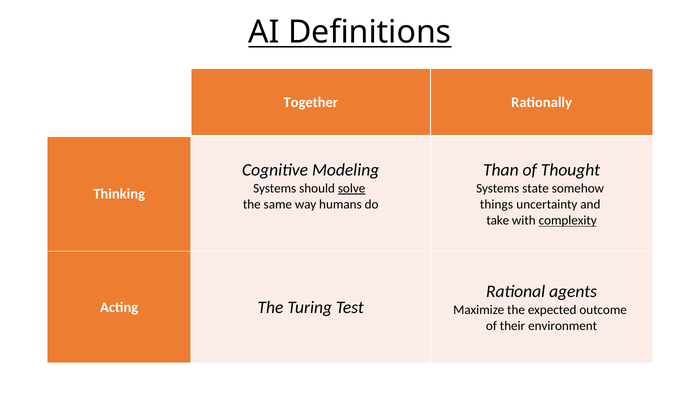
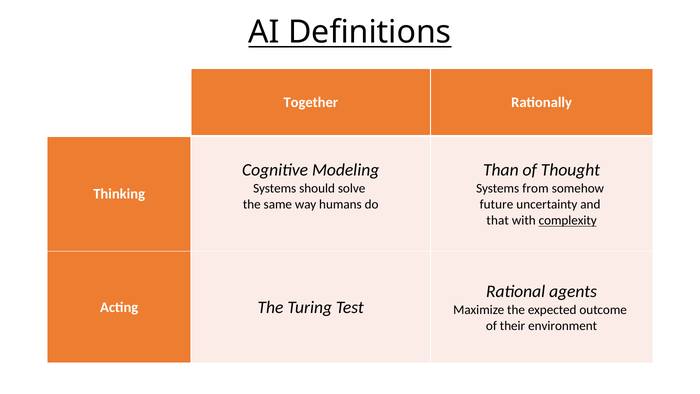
solve underline: present -> none (352, 188)
state: state -> from (535, 188)
things: things -> future (496, 204)
take: take -> that (498, 220)
